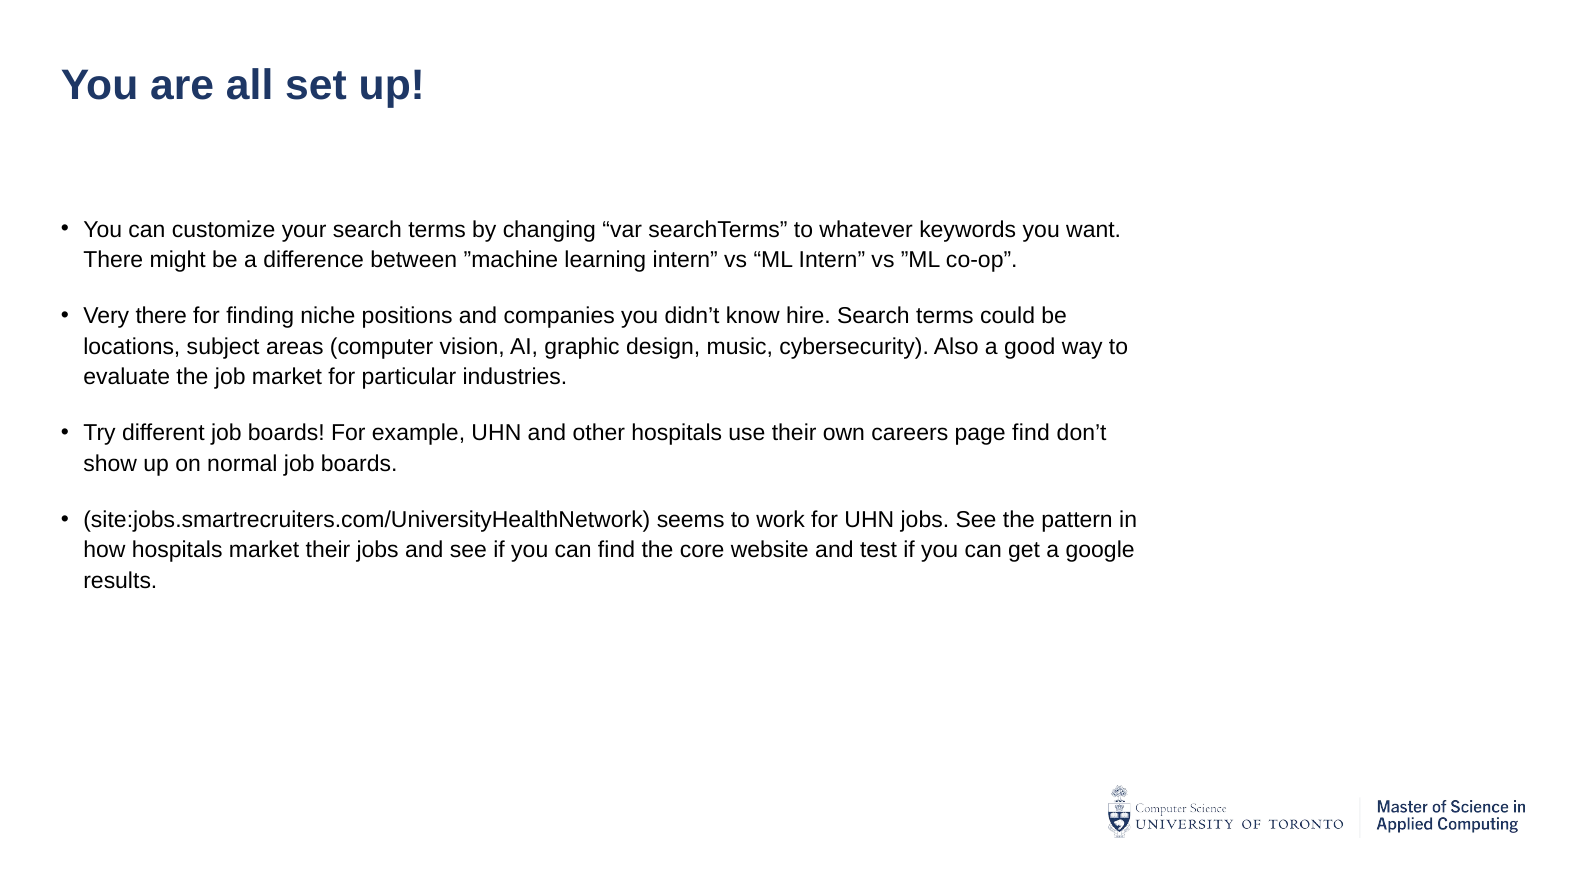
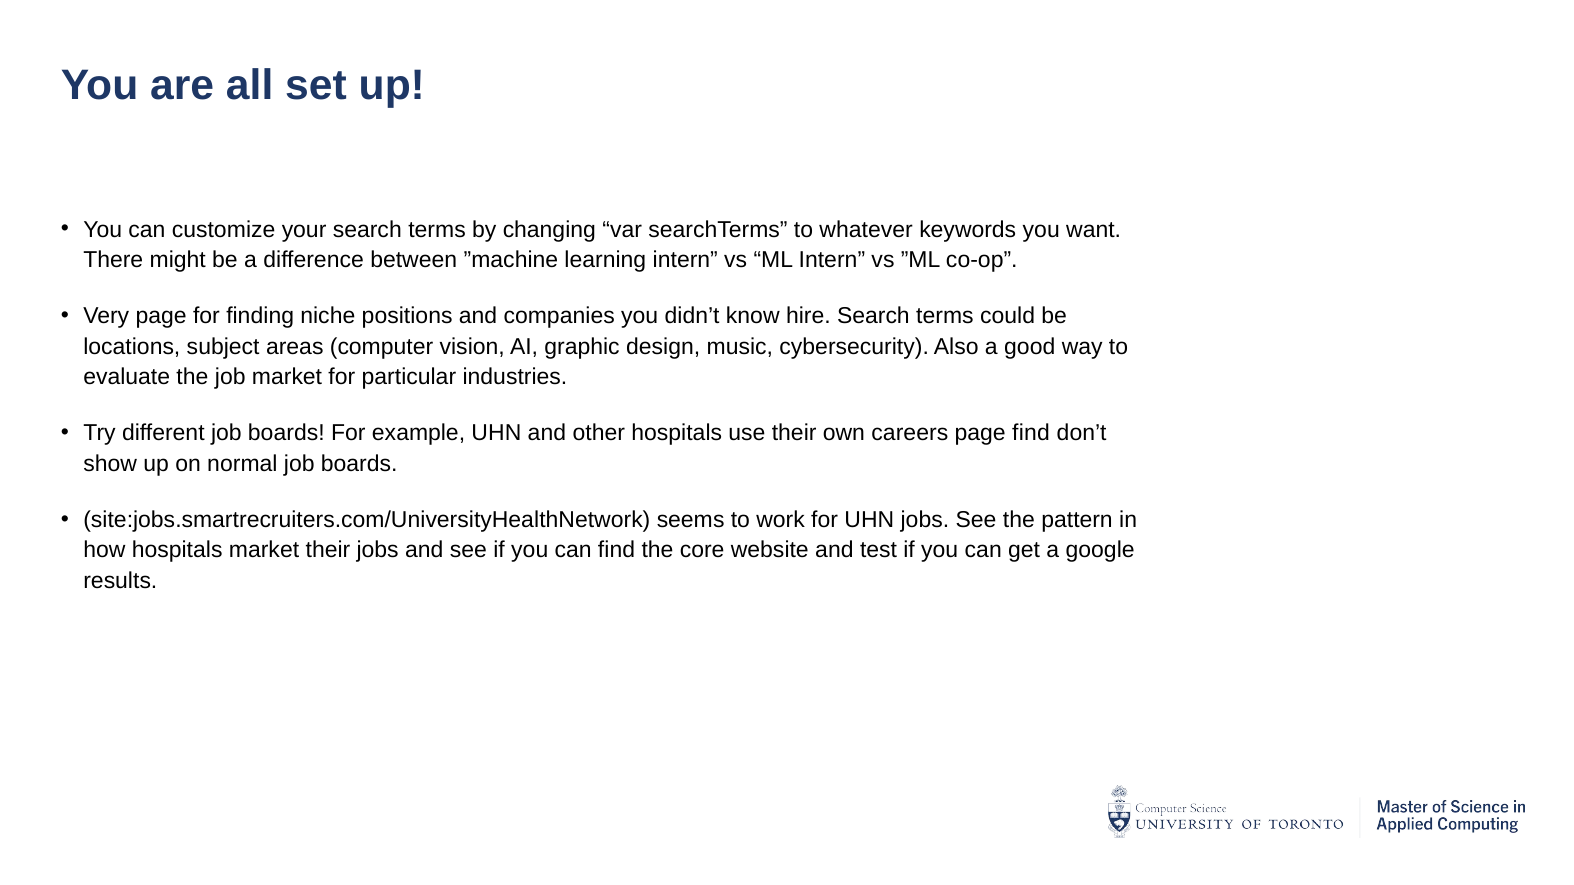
Very there: there -> page (161, 316)
